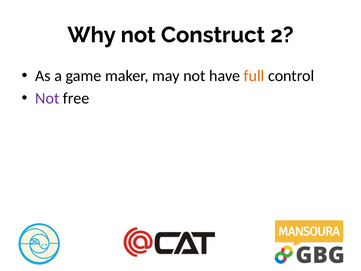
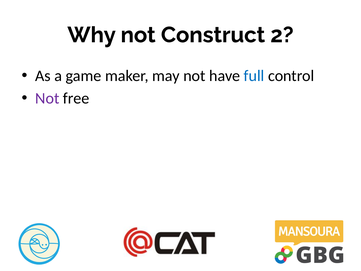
full colour: orange -> blue (254, 76)
